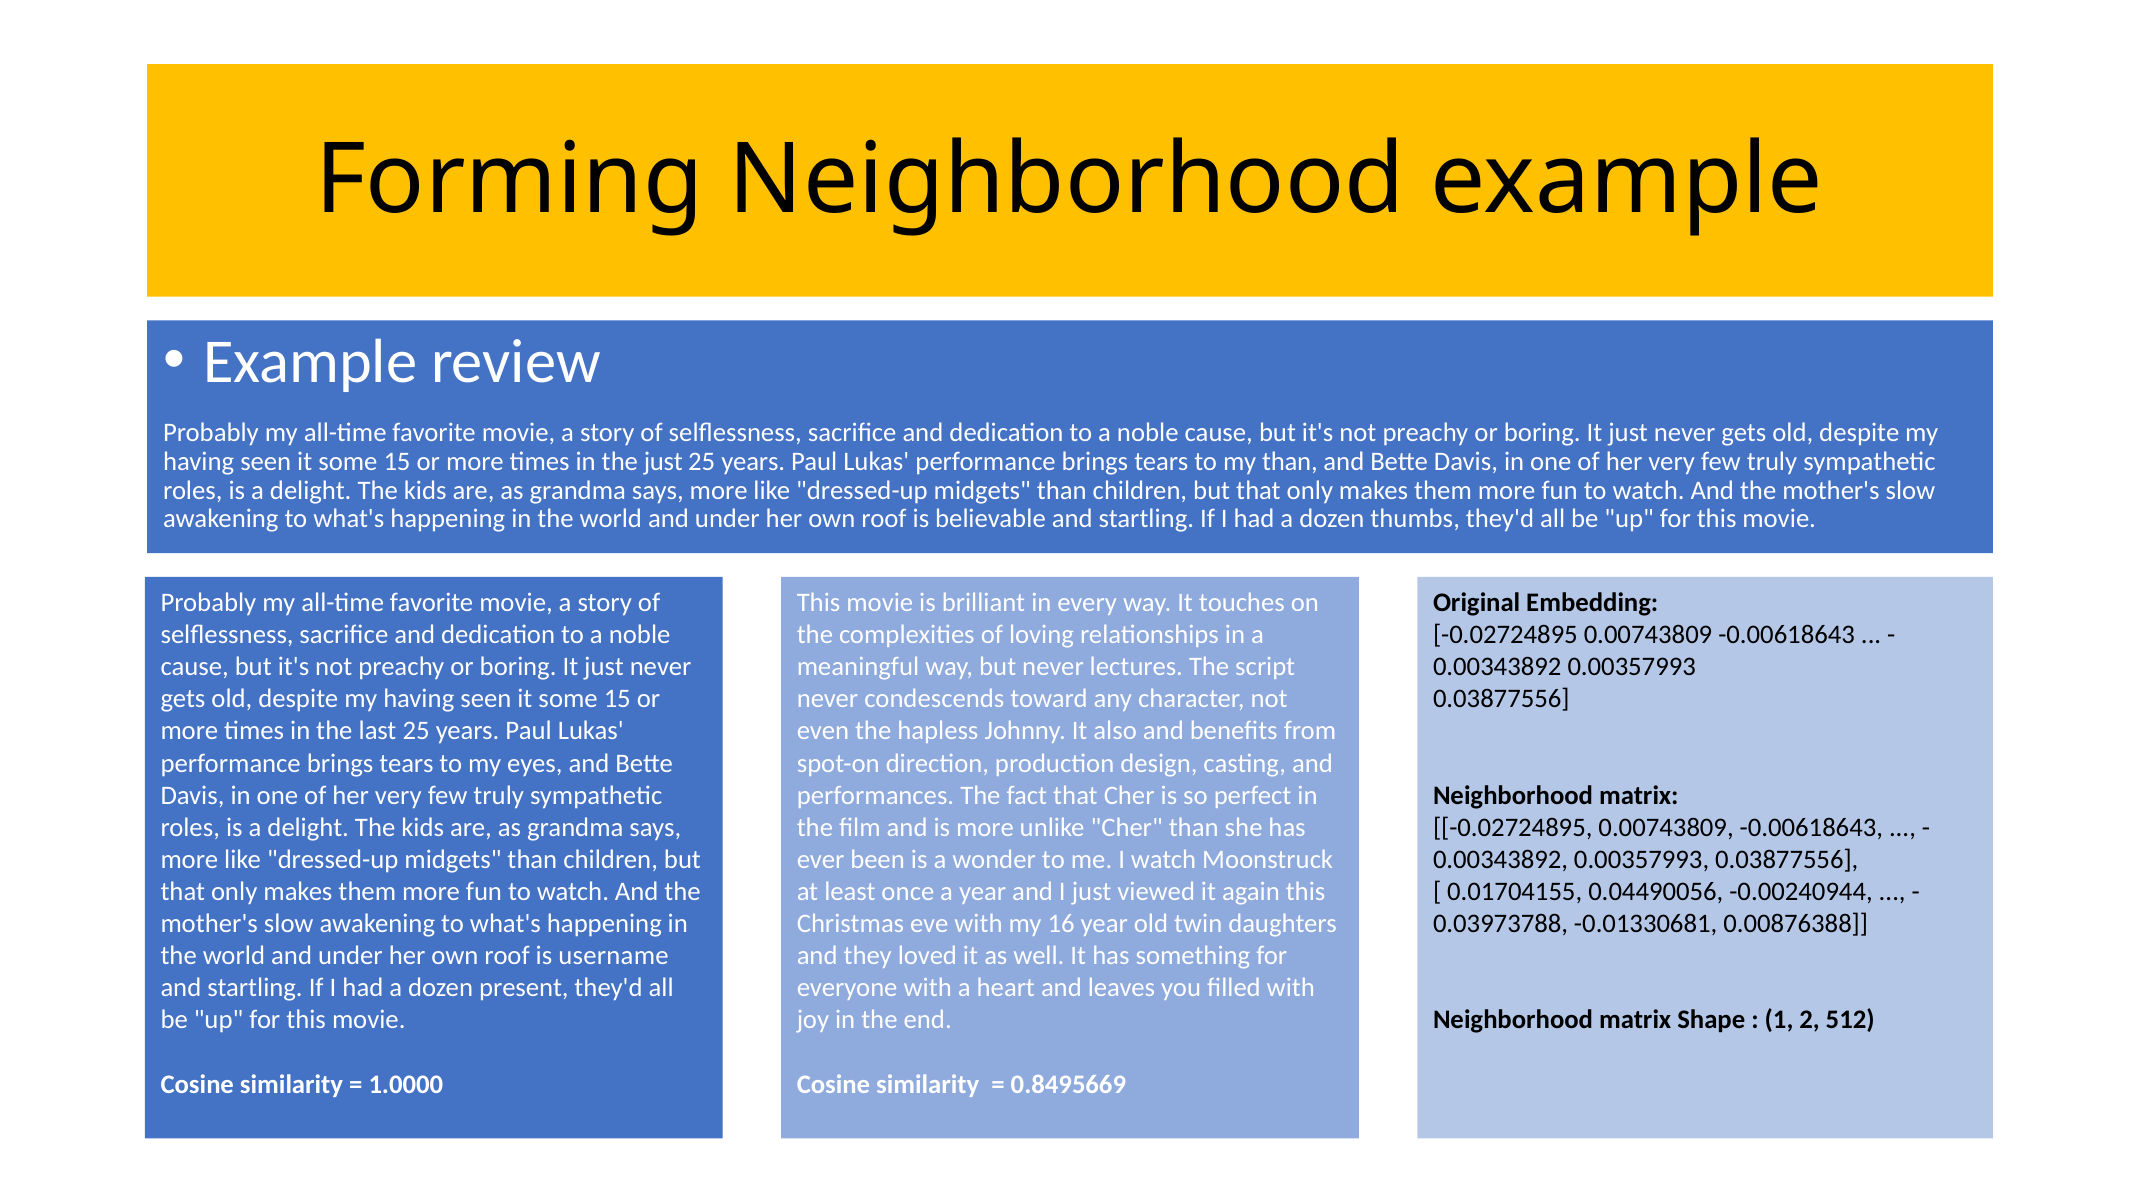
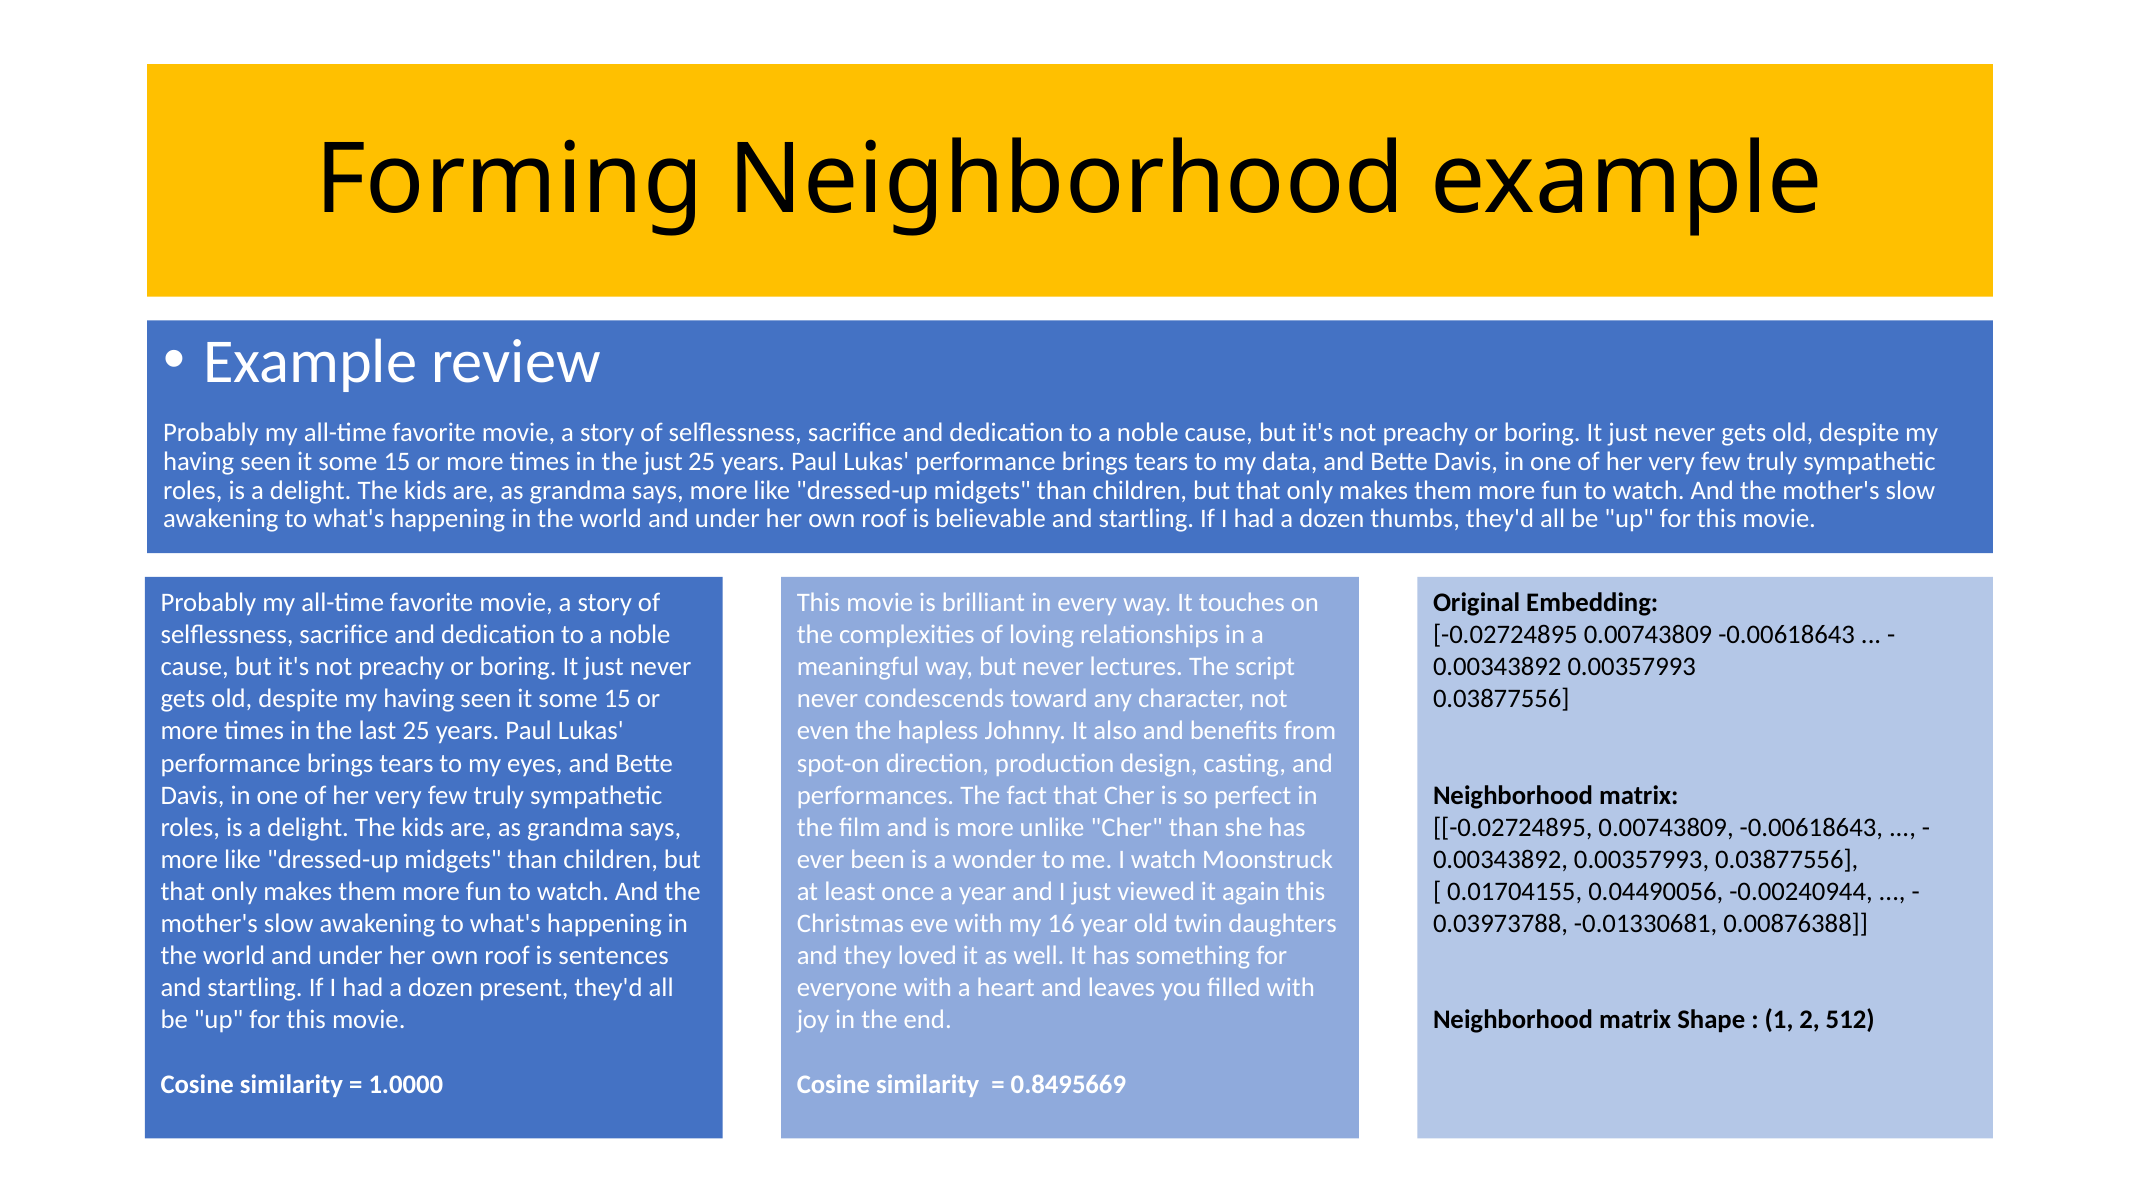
my than: than -> data (1290, 461)
username: username -> sentences (614, 956)
